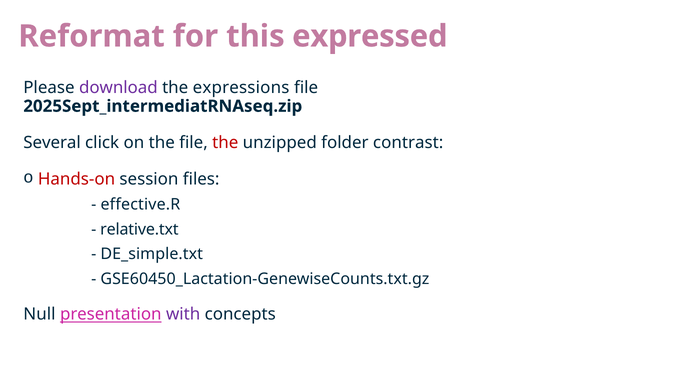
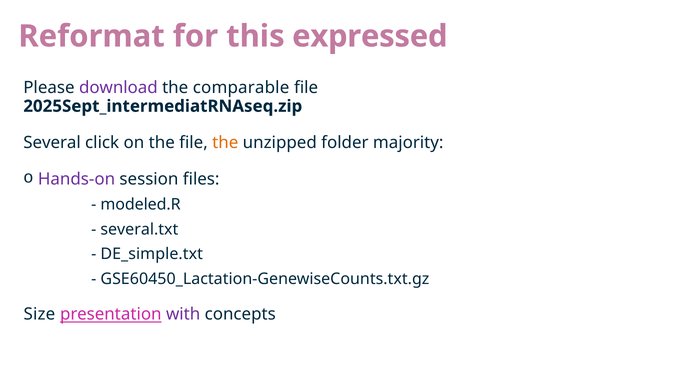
expressions: expressions -> comparable (241, 88)
the colour: red -> orange (225, 143)
contrast: contrast -> majority (408, 143)
Hands-on colour: red -> purple (76, 179)
effective.R: effective.R -> modeled.R (141, 205)
relative.txt: relative.txt -> several.txt (139, 230)
Null: Null -> Size (39, 315)
